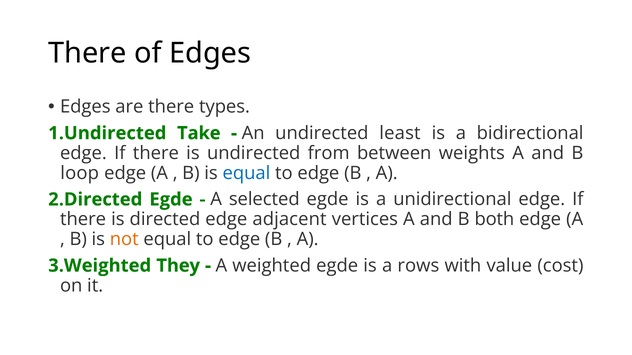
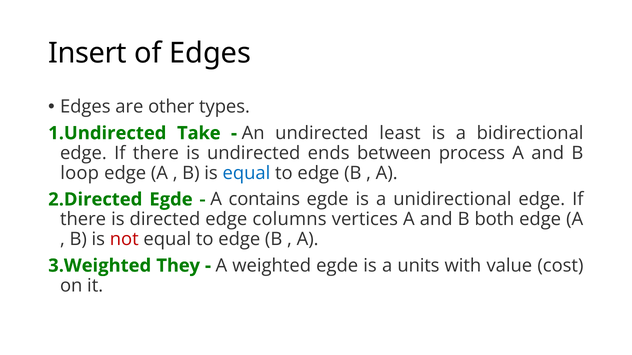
There: There -> Insert (87, 53)
are there: there -> other (171, 107)
from: from -> ends (329, 153)
weights: weights -> process (472, 153)
selected: selected -> contains (264, 200)
adjacent: adjacent -> columns (289, 220)
not colour: orange -> red (124, 239)
rows: rows -> units (418, 266)
